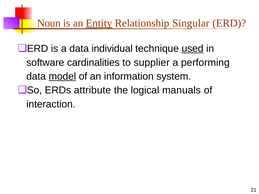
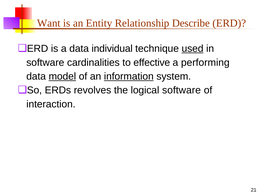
Noun: Noun -> Want (49, 23)
Entity underline: present -> none (99, 23)
Singular: Singular -> Describe (191, 23)
supplier: supplier -> effective (152, 63)
information underline: none -> present (129, 76)
attribute: attribute -> revolves (93, 90)
logical manuals: manuals -> software (181, 90)
